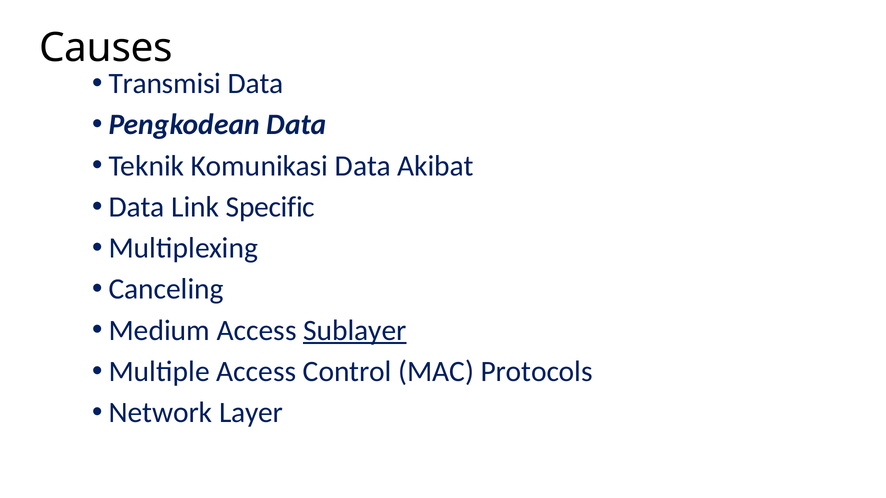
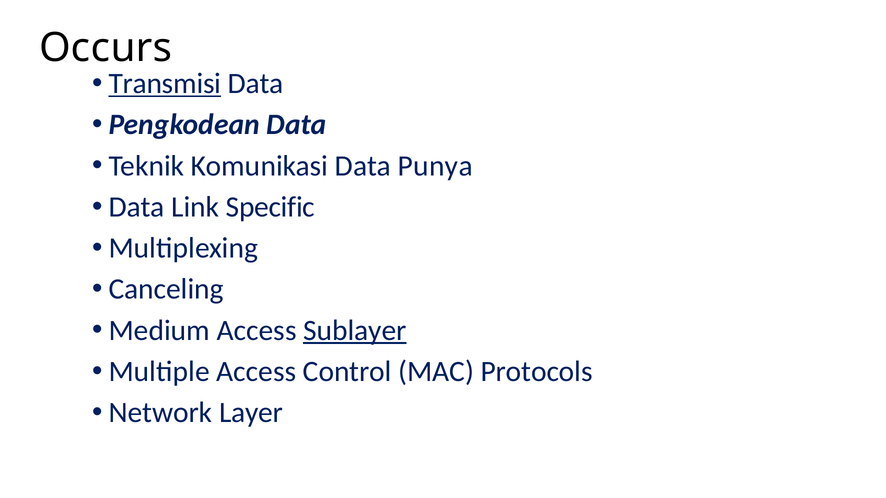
Causes: Causes -> Occurs (106, 48)
Transmisi underline: none -> present (165, 84)
Akibat: Akibat -> Punya (435, 166)
